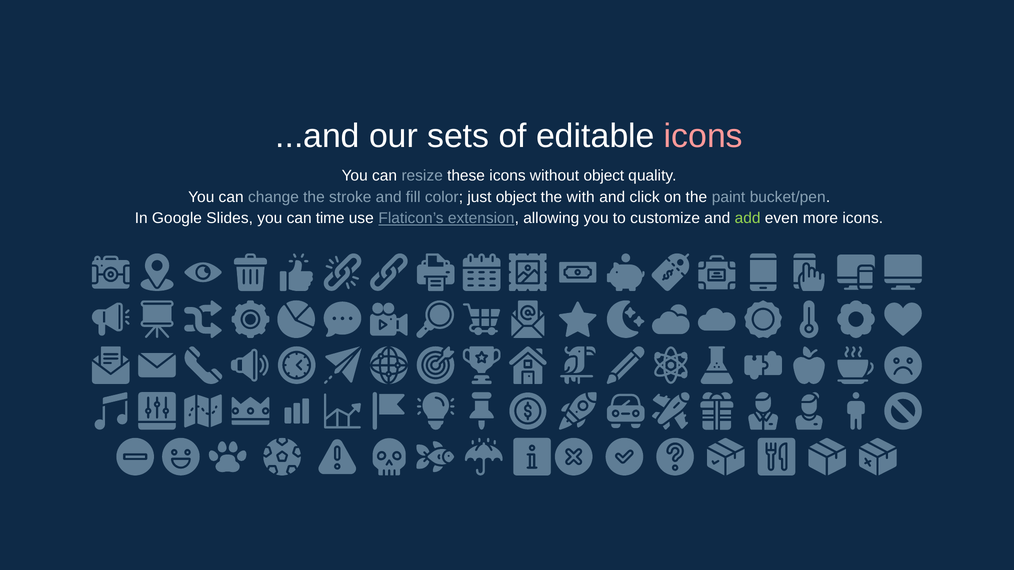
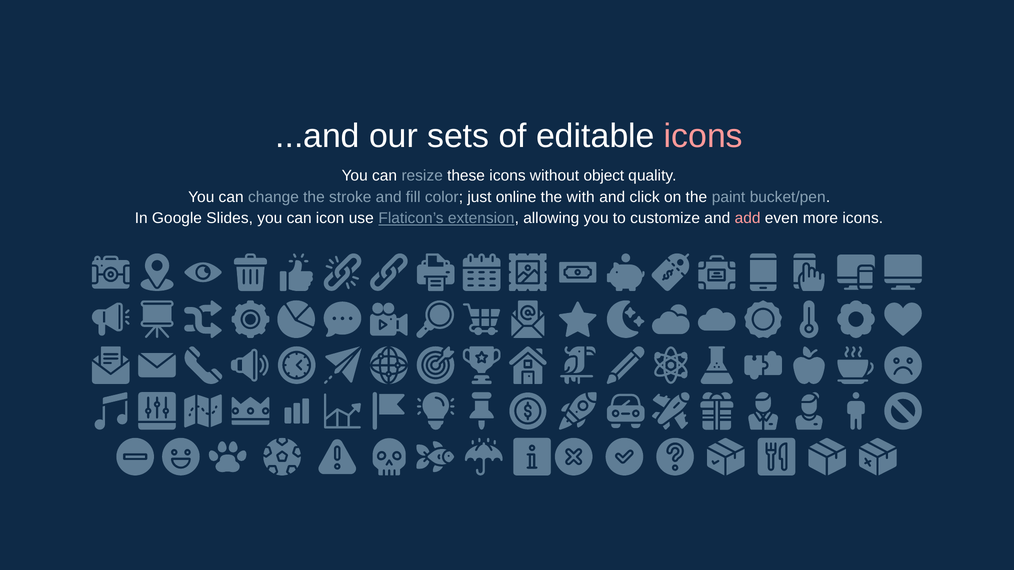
just object: object -> online (516, 197)
time: time -> icon (330, 218)
add colour: light green -> pink (748, 218)
